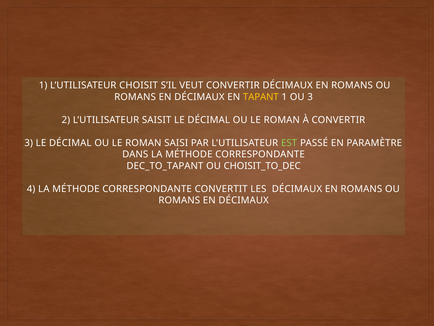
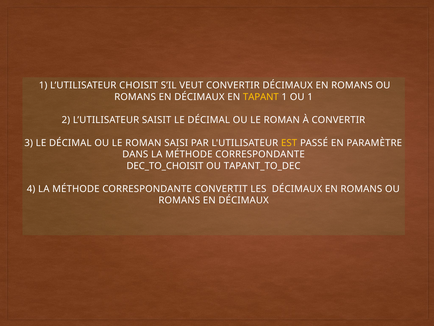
OU 3: 3 -> 1 (310, 97)
EST colour: light green -> yellow (289, 143)
DEC_TO_TAPANT: DEC_TO_TAPANT -> DEC_TO_CHOISIT (165, 166)
CHOISIT_TO_DEC: CHOISIT_TO_DEC -> TAPANT_TO_DEC (262, 166)
